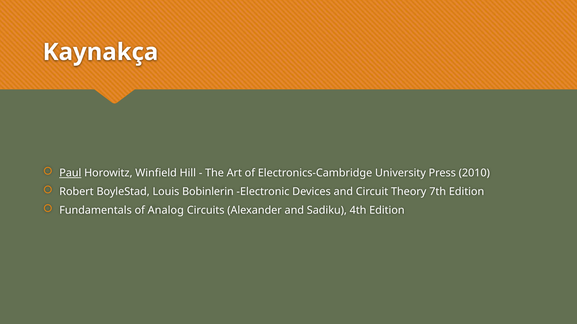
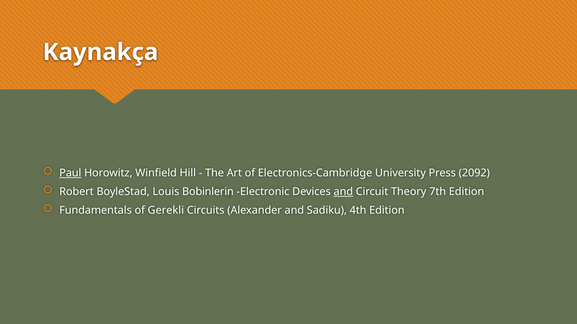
2010: 2010 -> 2092 (474, 173)
and underline: none -> present (343, 192)
Analog: Analog -> Gerekli (166, 211)
